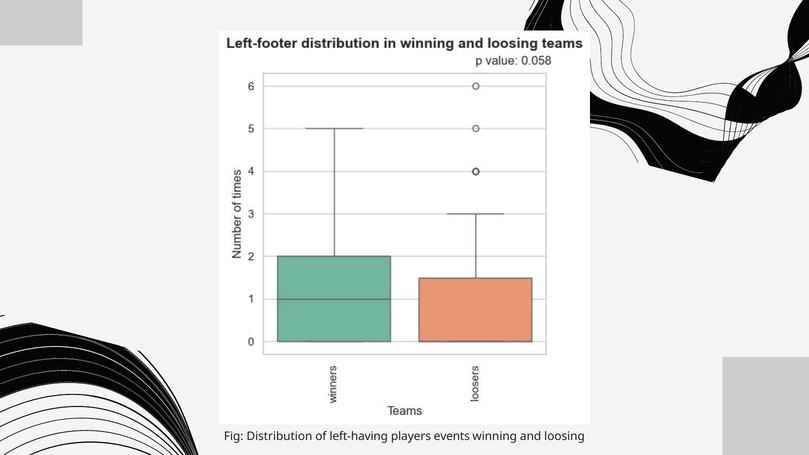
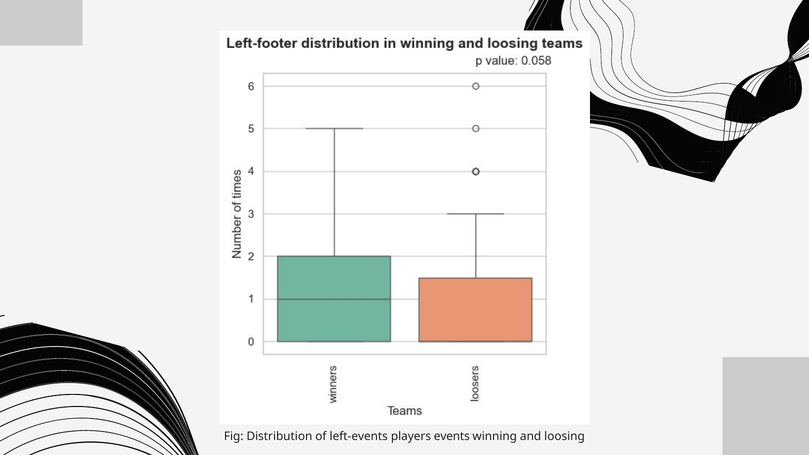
left-having: left-having -> left-events (359, 436)
